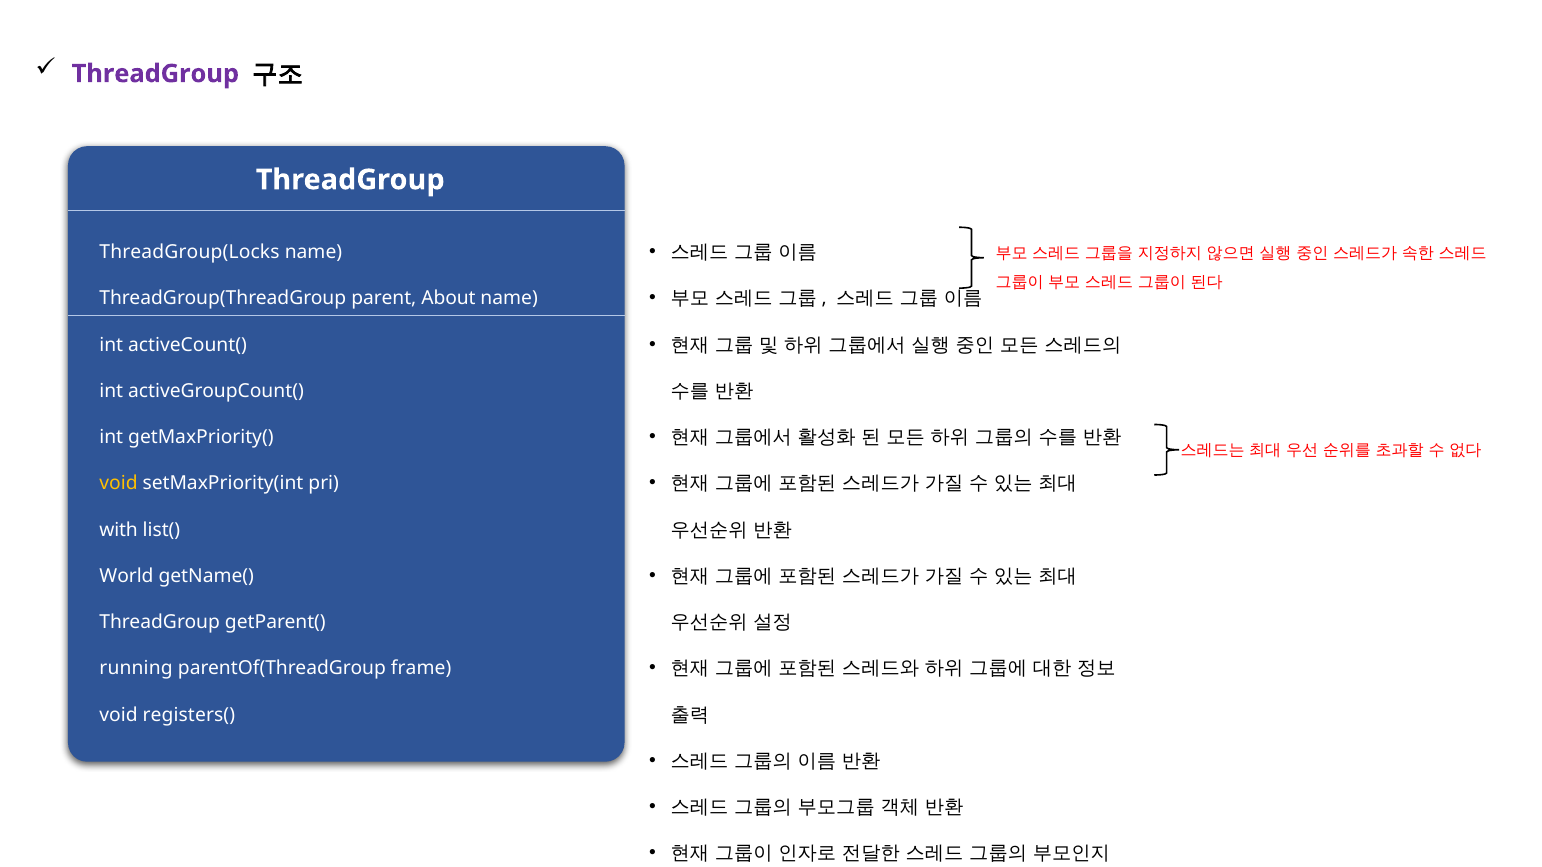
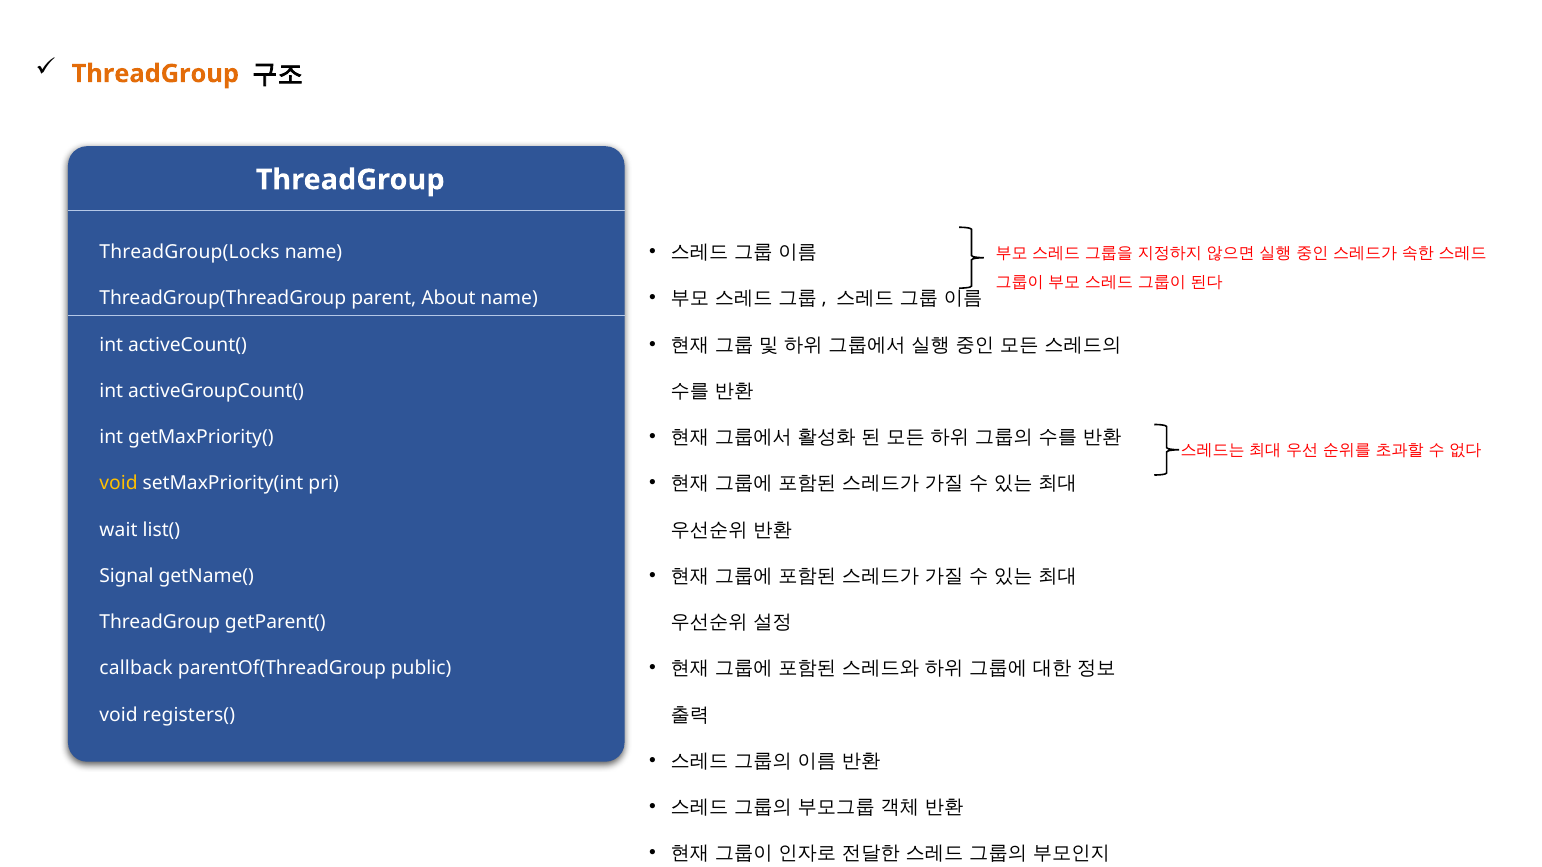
ThreadGroup colour: purple -> orange (155, 74)
with: with -> wait (118, 530)
World: World -> Signal (127, 576)
running: running -> callback (136, 669)
frame: frame -> public (421, 669)
